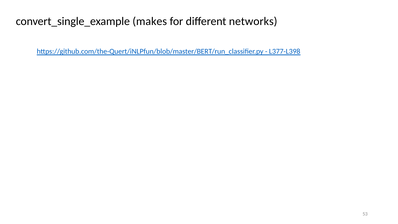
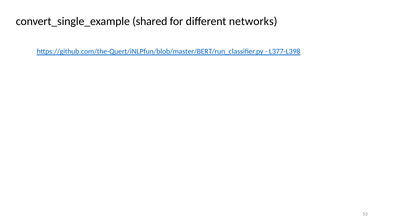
makes: makes -> shared (150, 21)
